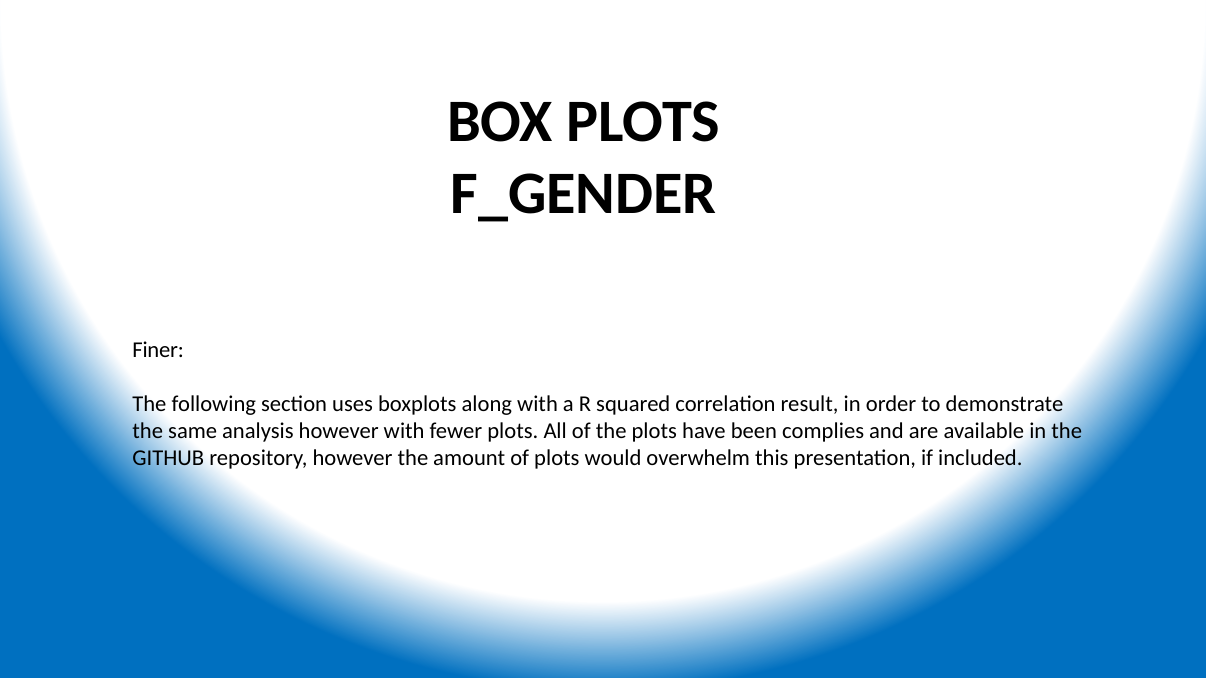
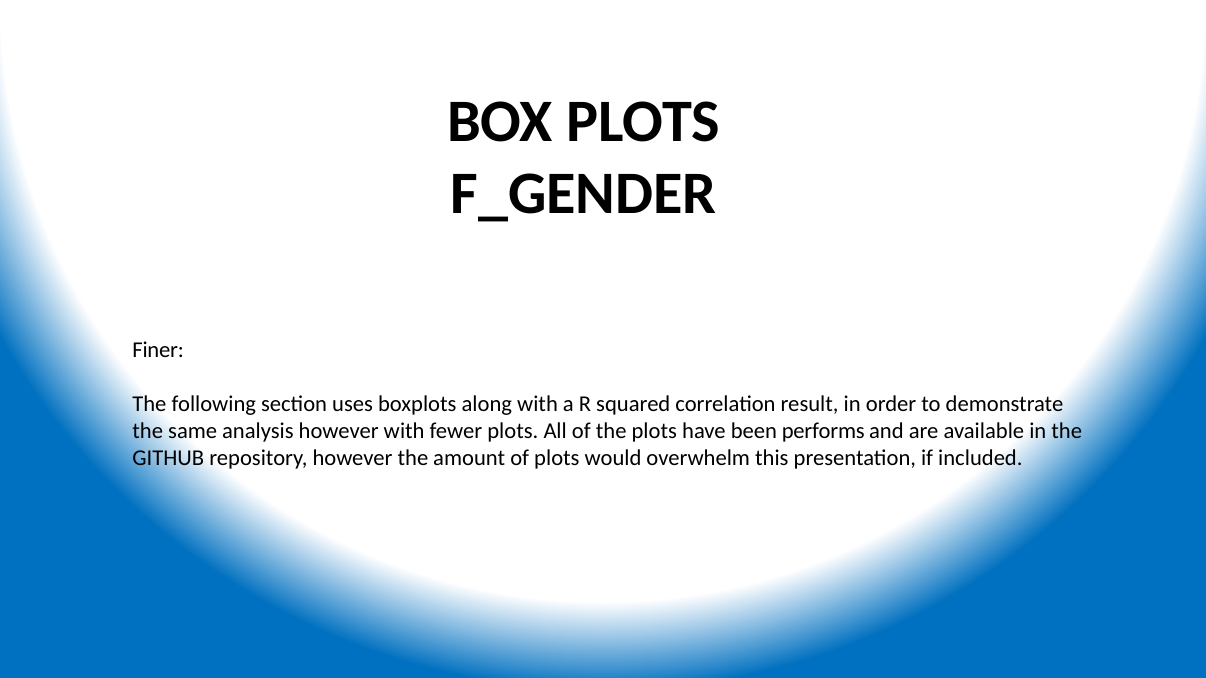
complies: complies -> performs (823, 432)
